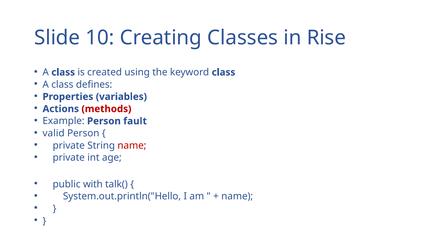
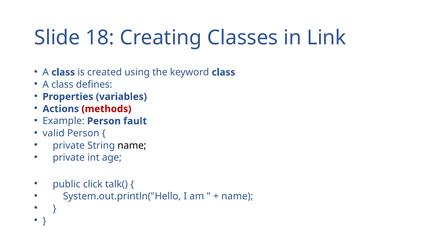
10: 10 -> 18 (100, 38)
Rise: Rise -> Link (326, 38)
name colour: red -> black (132, 145)
with: with -> click (93, 184)
